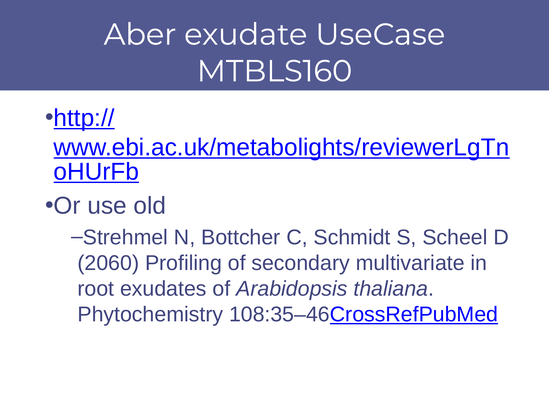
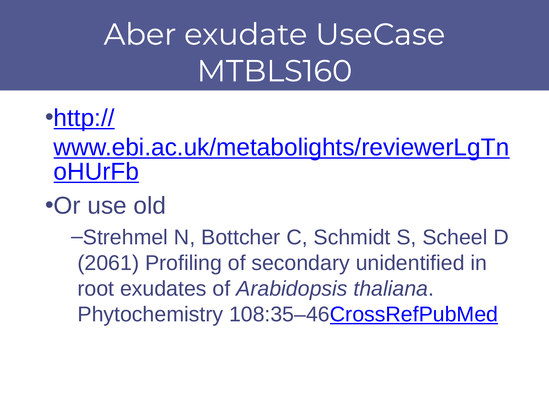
2060: 2060 -> 2061 (108, 263)
multivariate: multivariate -> unidentified (410, 263)
